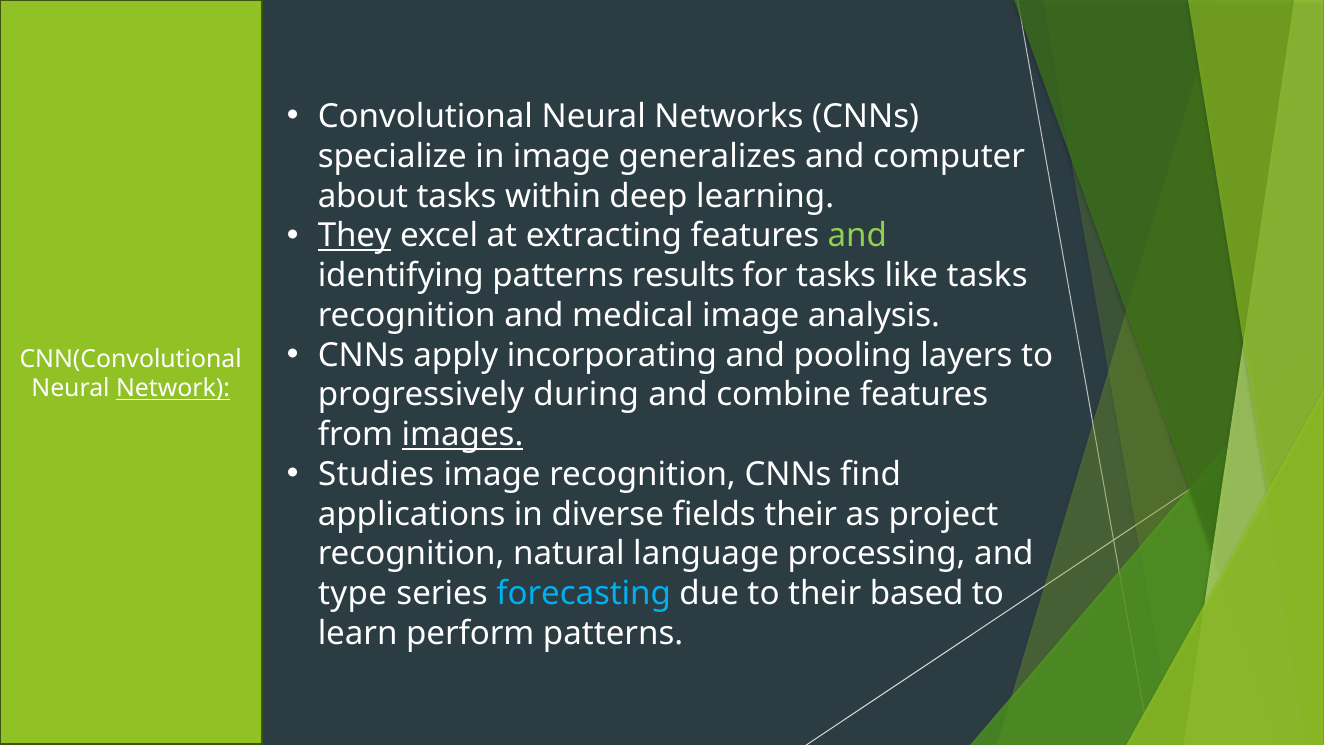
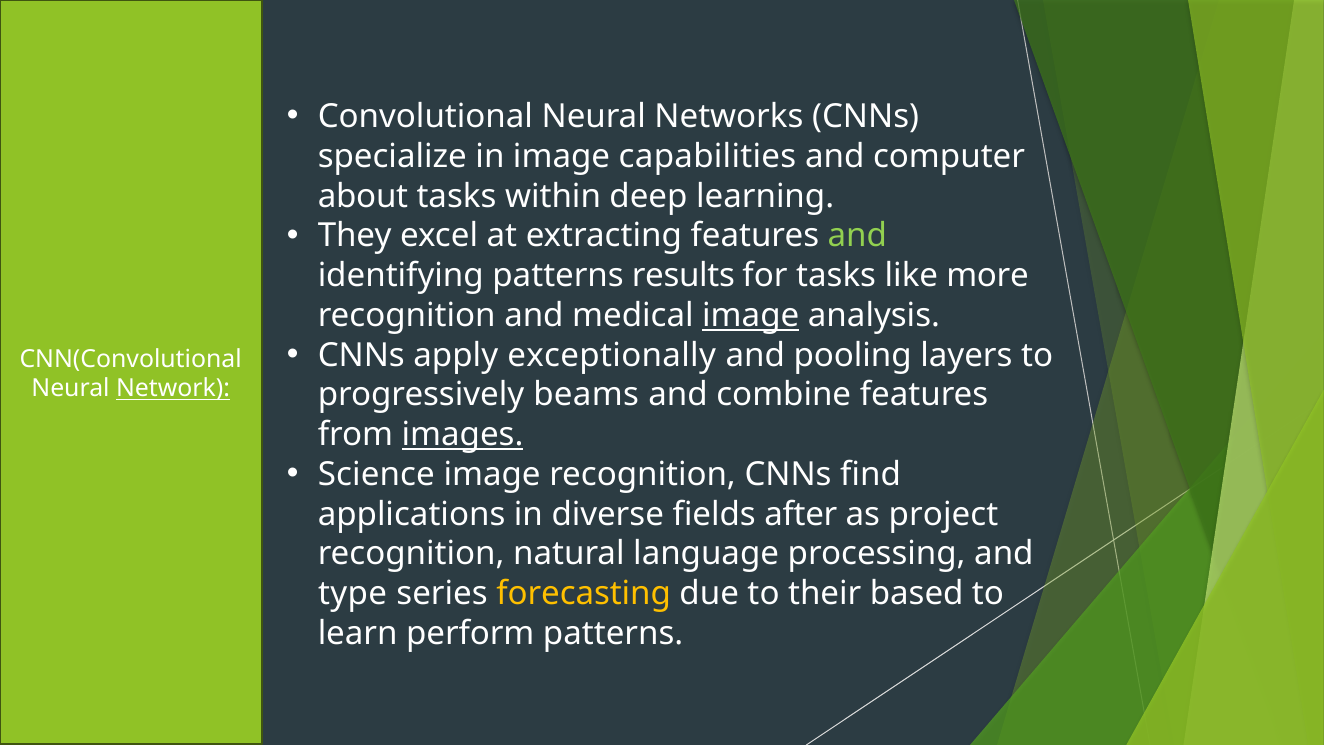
generalizes: generalizes -> capabilities (707, 156)
They underline: present -> none (355, 236)
like tasks: tasks -> more (988, 276)
image underline: none -> present (751, 315)
incorporating: incorporating -> exceptionally (612, 355)
during: during -> beams (586, 395)
Studies: Studies -> Science (376, 474)
fields their: their -> after (801, 514)
forecasting colour: light blue -> yellow (584, 593)
